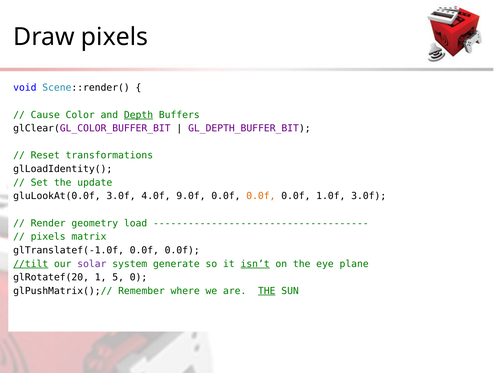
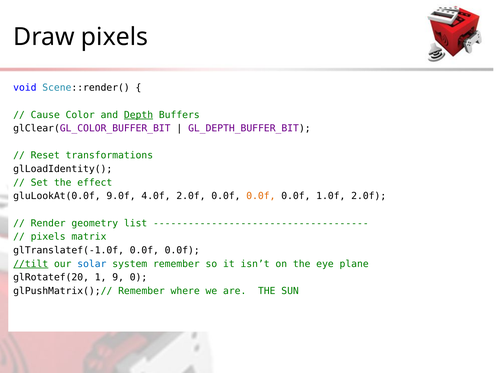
update: update -> effect (95, 182)
gluLookAt(0.0f 3.0f: 3.0f -> 9.0f (121, 196)
4.0f 9.0f: 9.0f -> 2.0f (191, 196)
1.0f 3.0f: 3.0f -> 2.0f (369, 196)
load: load -> list (136, 223)
solar colour: purple -> blue (92, 264)
system generate: generate -> remember (176, 264)
isn’t underline: present -> none (255, 264)
5: 5 -> 9 (118, 277)
THE underline: present -> none (267, 291)
